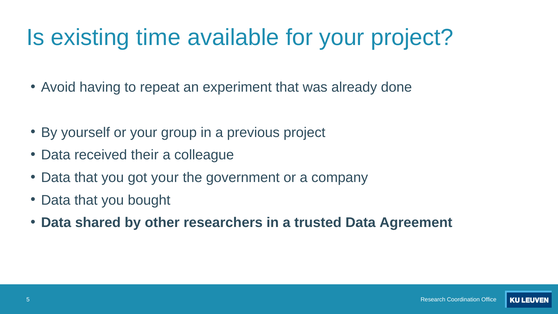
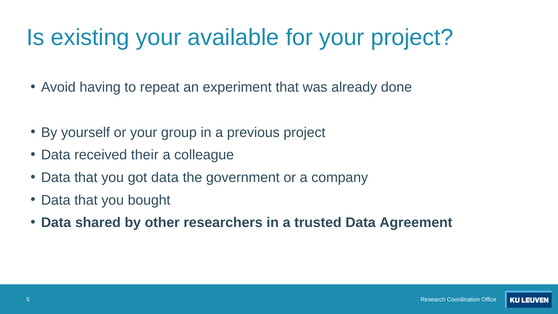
existing time: time -> your (159, 37)
got your: your -> data (165, 177)
